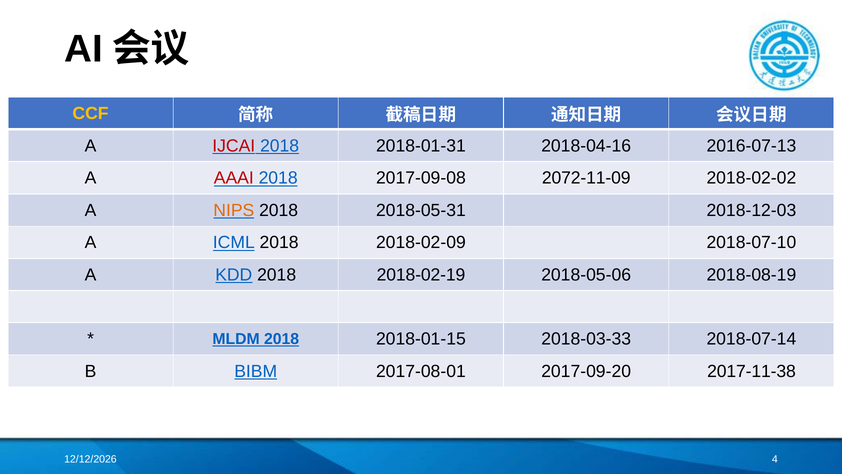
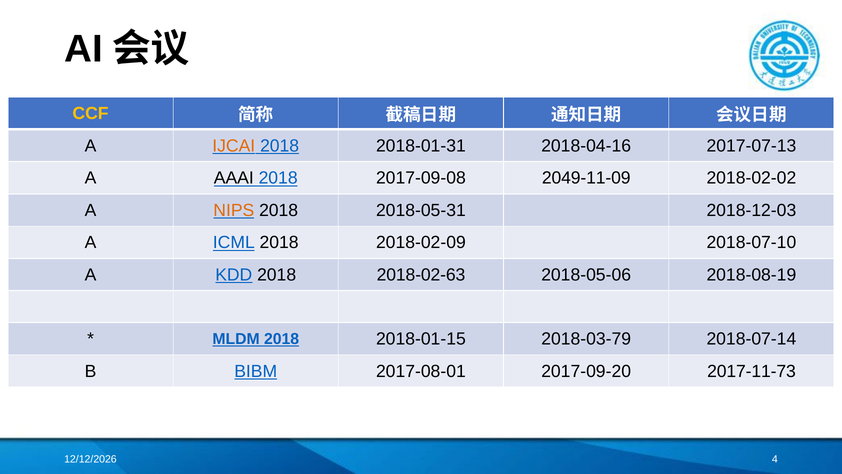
IJCAI colour: red -> orange (234, 146)
2016-07-13: 2016-07-13 -> 2017-07-13 (751, 146)
AAAI colour: red -> black (234, 178)
2072-11-09: 2072-11-09 -> 2049-11-09 (586, 178)
2018-02-19: 2018-02-19 -> 2018-02-63 (421, 275)
2018-03-33: 2018-03-33 -> 2018-03-79 (586, 339)
2017-11-38: 2017-11-38 -> 2017-11-73 (751, 371)
